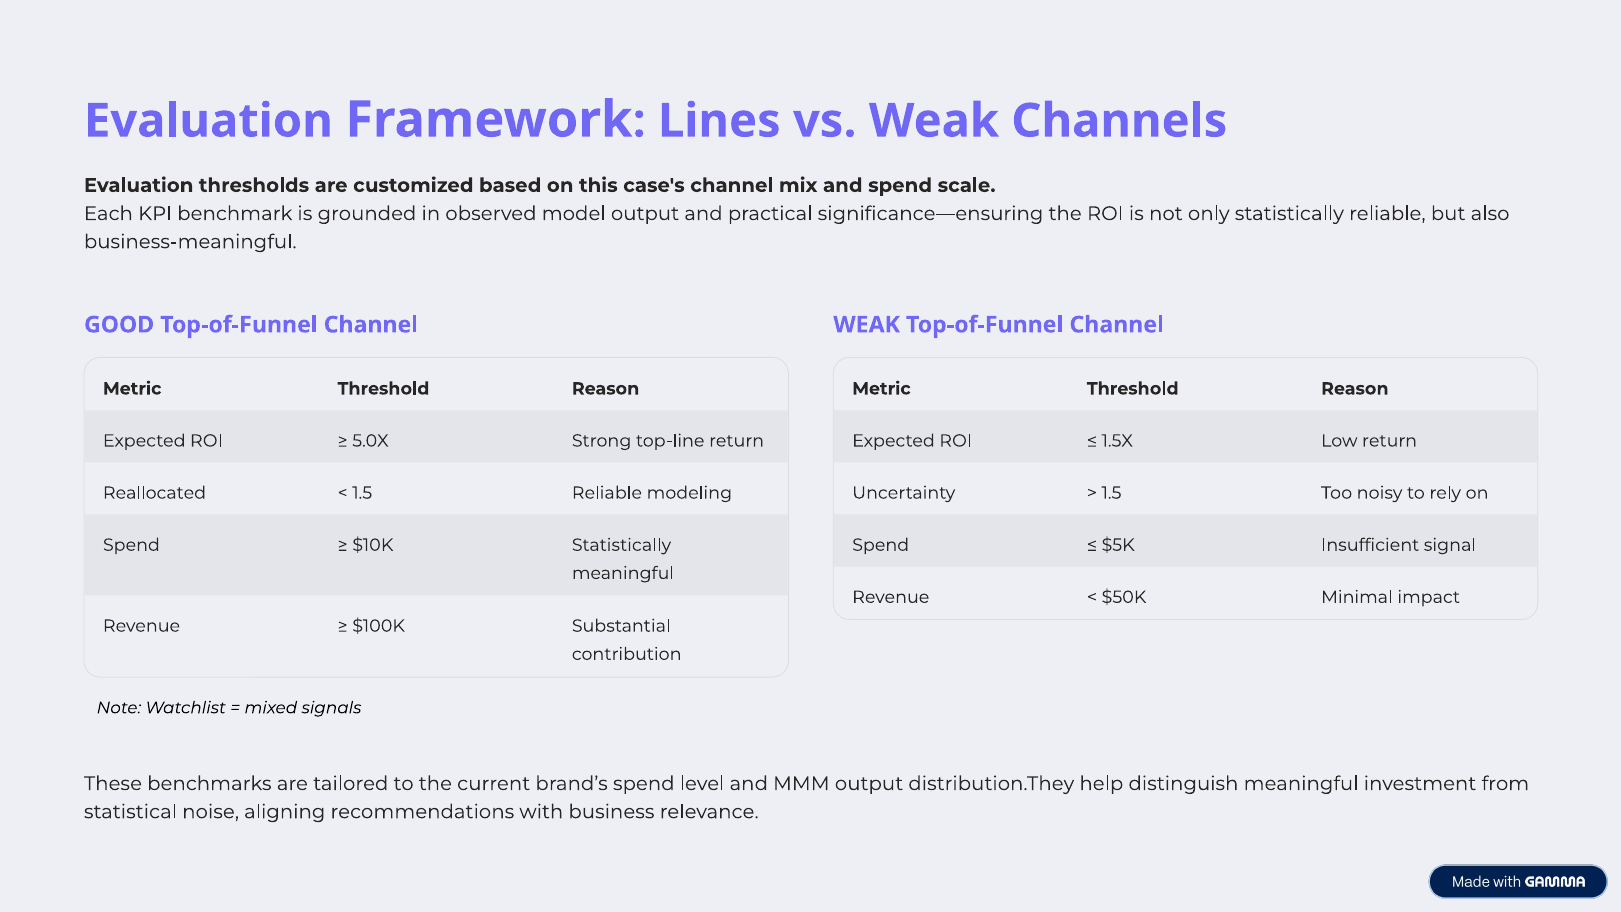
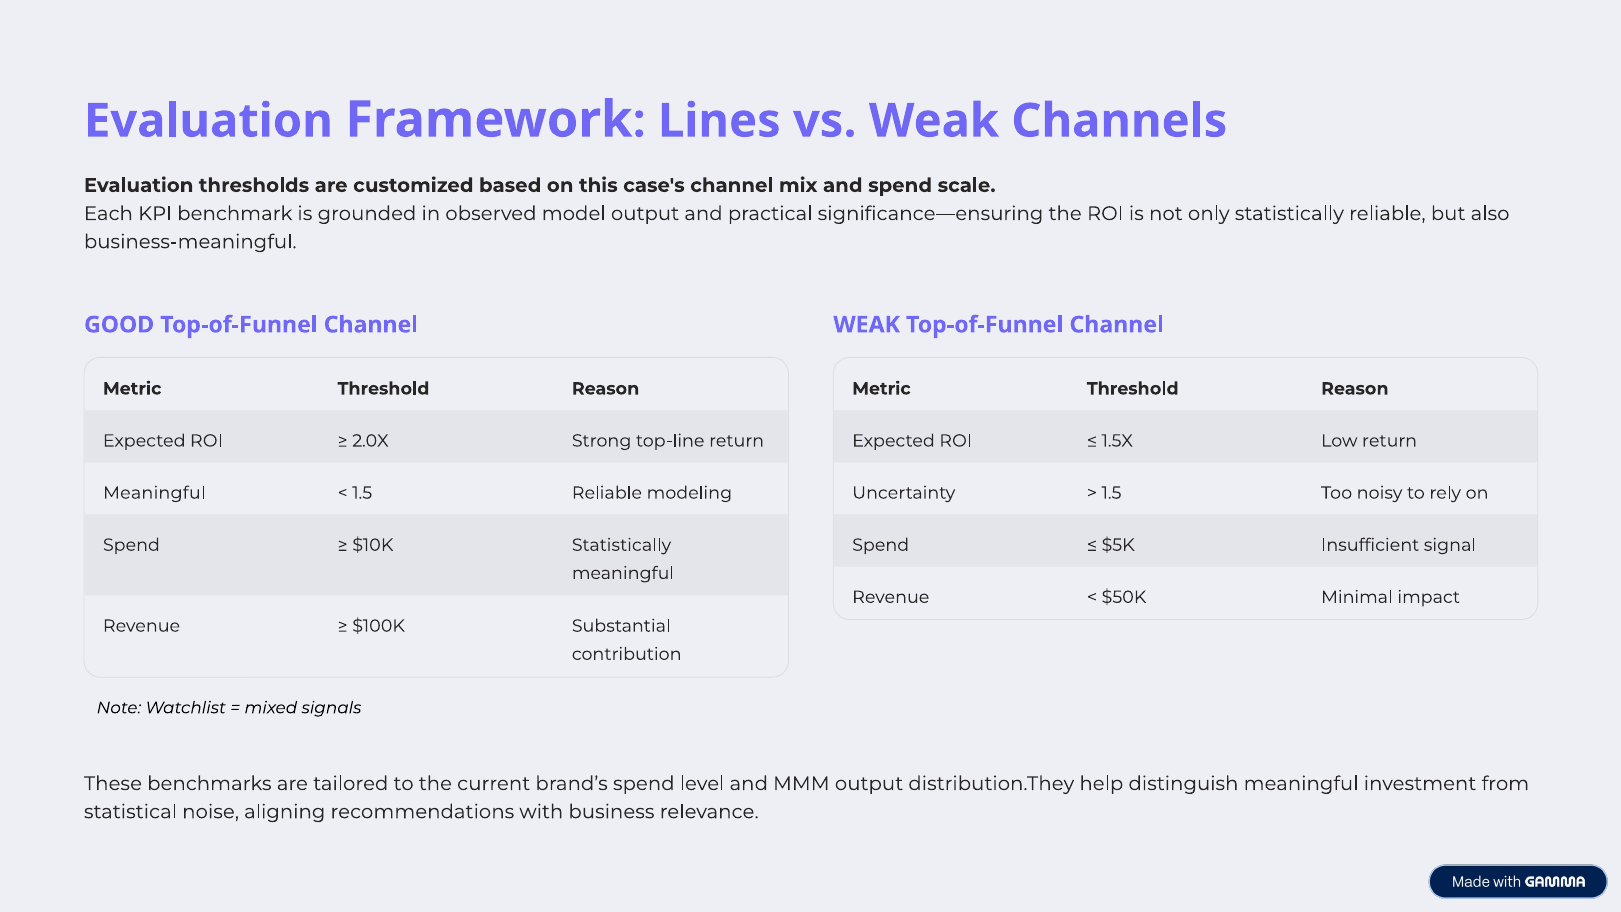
5.0X: 5.0X -> 2.0X (370, 441)
Reallocated: Reallocated -> Meaningful (154, 493)
